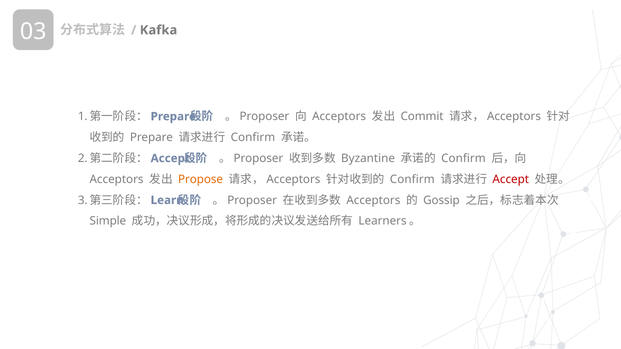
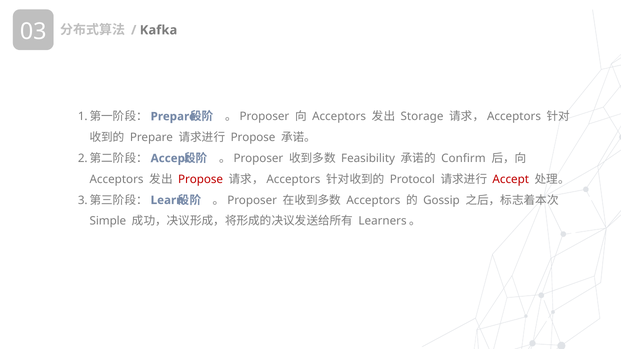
Commit: Commit -> Storage (422, 117)
Confirm: Confirm -> Propose (253, 137)
Byzantine: Byzantine -> Feasibility (368, 158)
Propose colour: orange -> red (201, 179)
Confirm: Confirm -> Protocol (412, 179)
